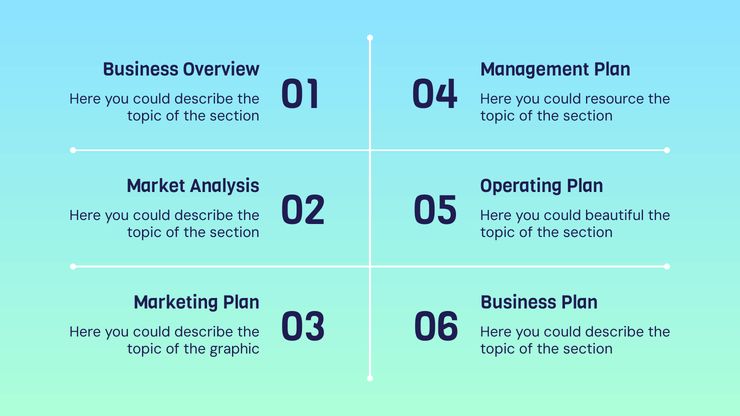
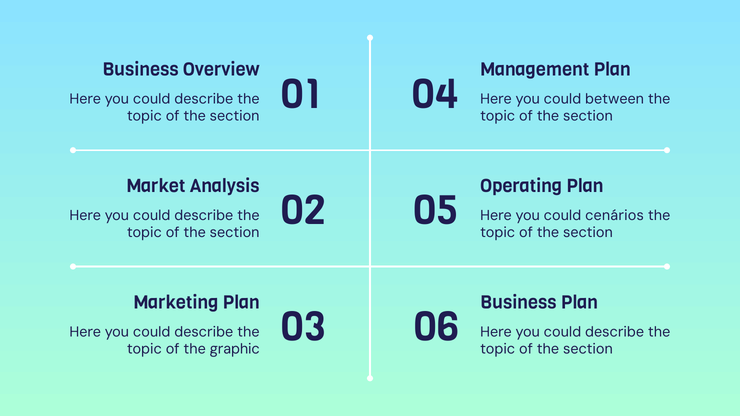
resource: resource -> between (615, 99)
beautiful: beautiful -> cenários (614, 216)
